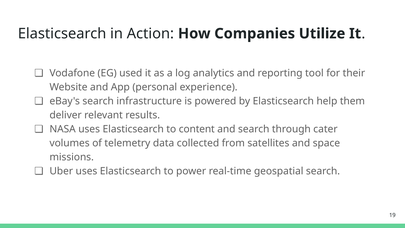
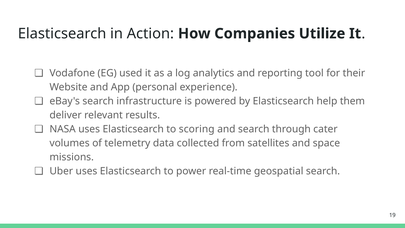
content: content -> scoring (197, 129)
